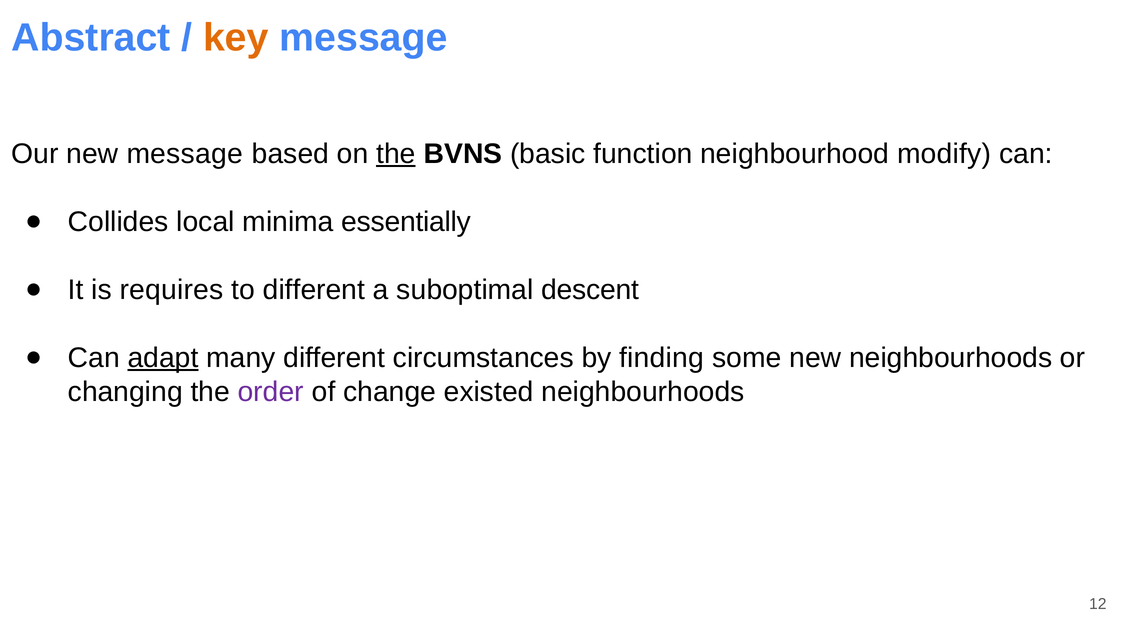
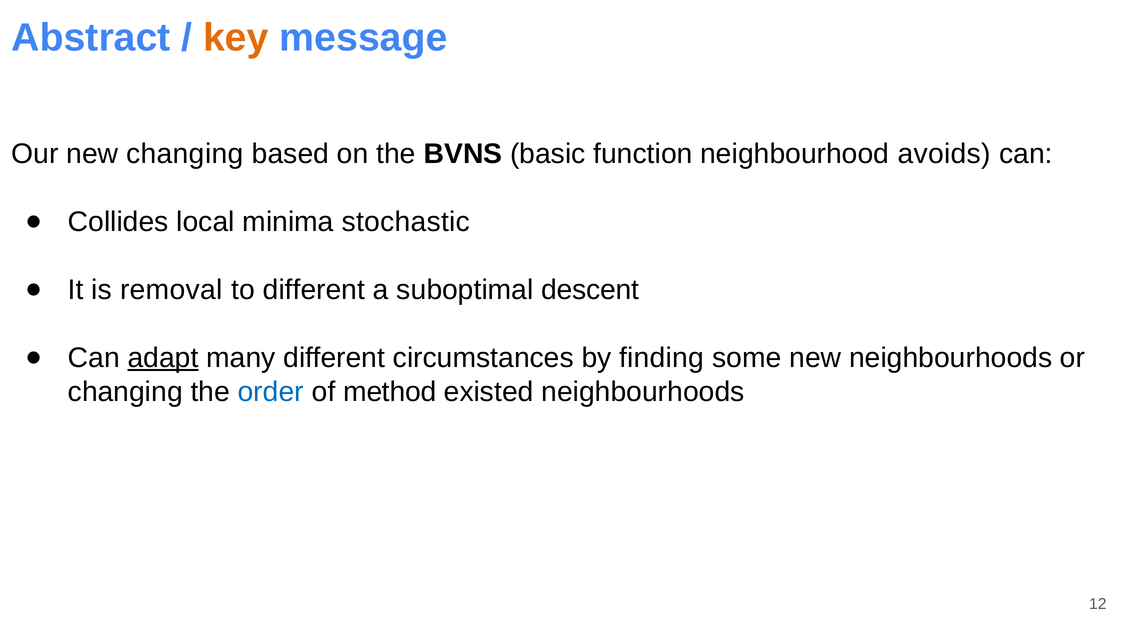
new message: message -> changing (185, 154)
the underline: present -> none (396, 154)
modify: modify -> avoids (944, 154)
essentially: essentially -> stochastic (406, 222)
requires: requires -> removal (171, 290)
order colour: purple -> blue (271, 391)
change: change -> method (390, 391)
